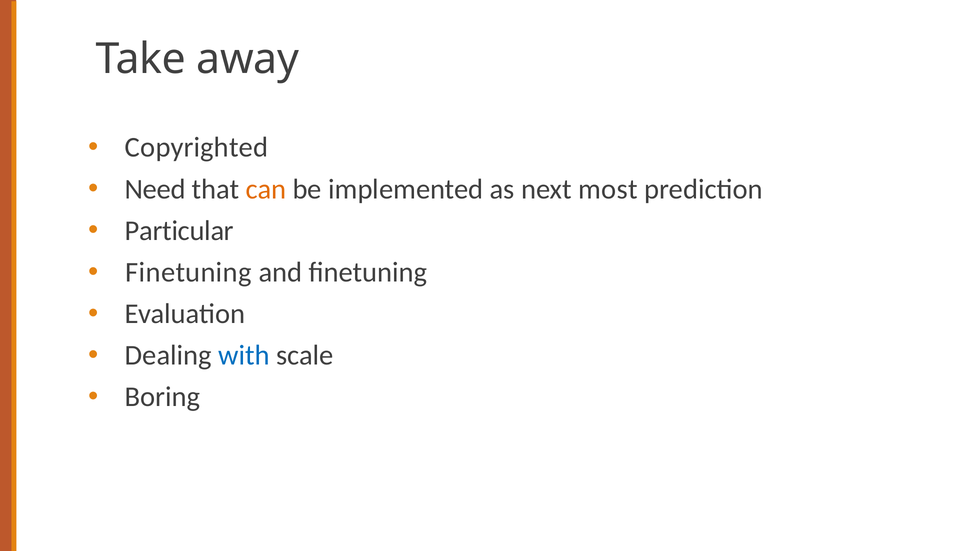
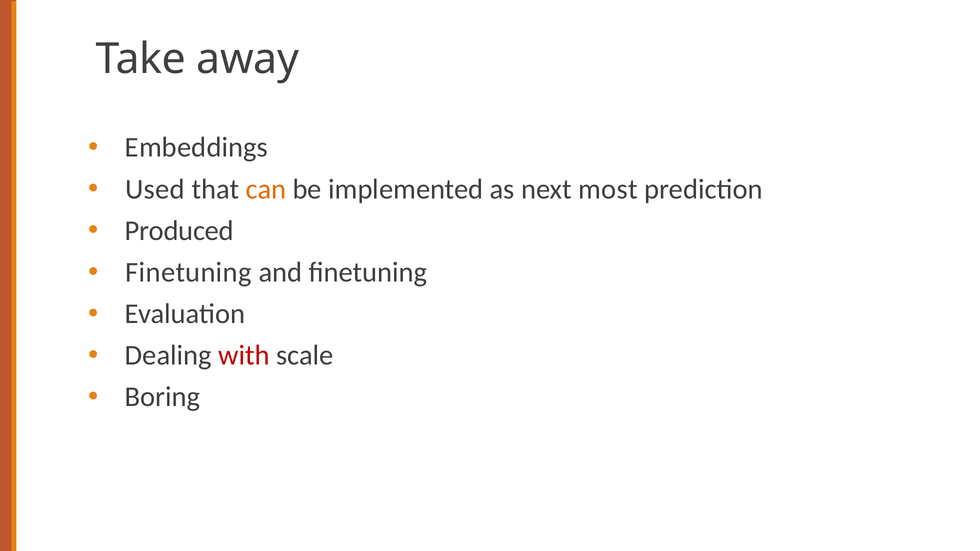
Copyrighted: Copyrighted -> Embeddings (197, 148)
Need: Need -> Used (155, 189)
Particular: Particular -> Produced (179, 231)
with colour: blue -> red (244, 356)
